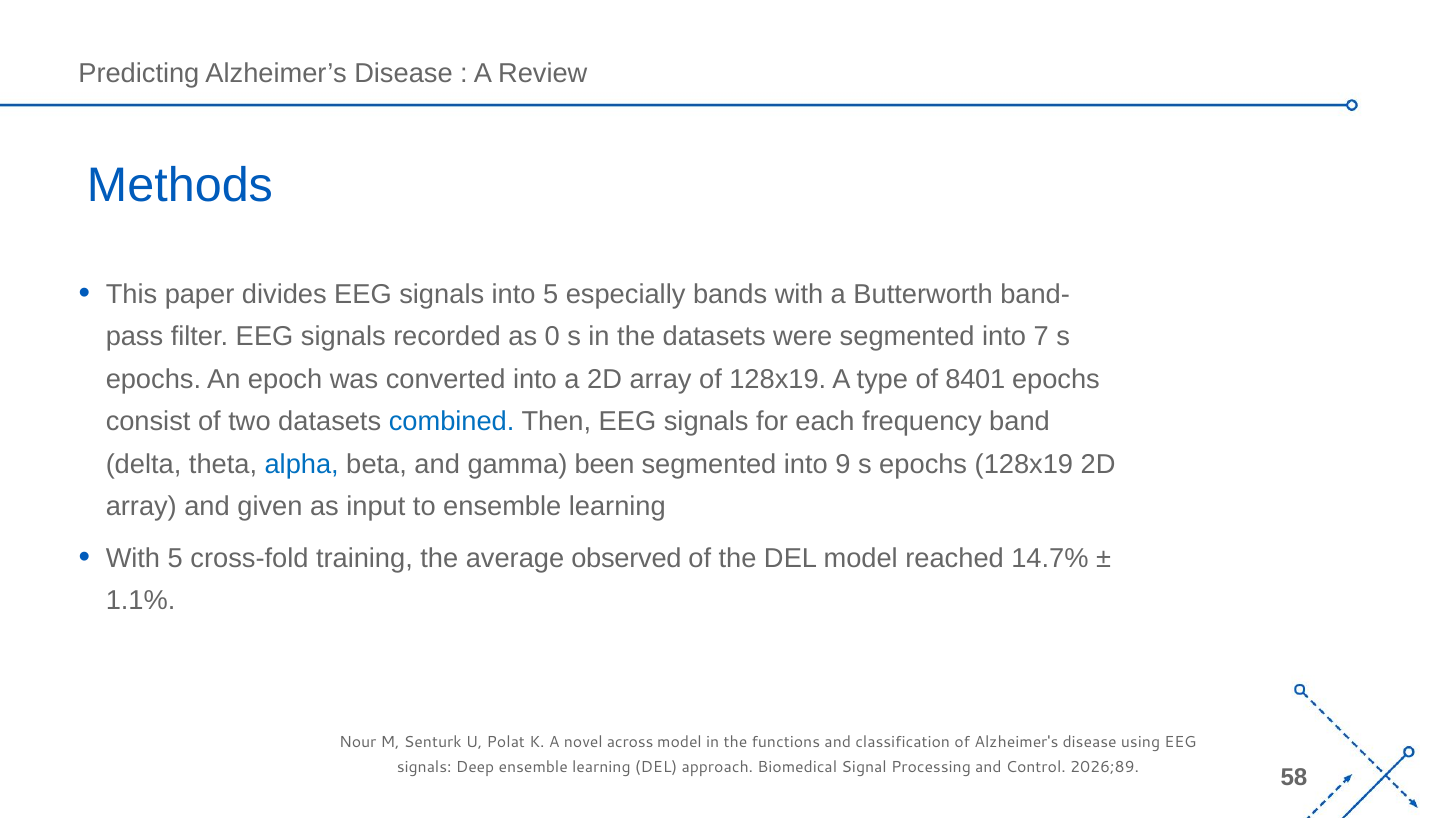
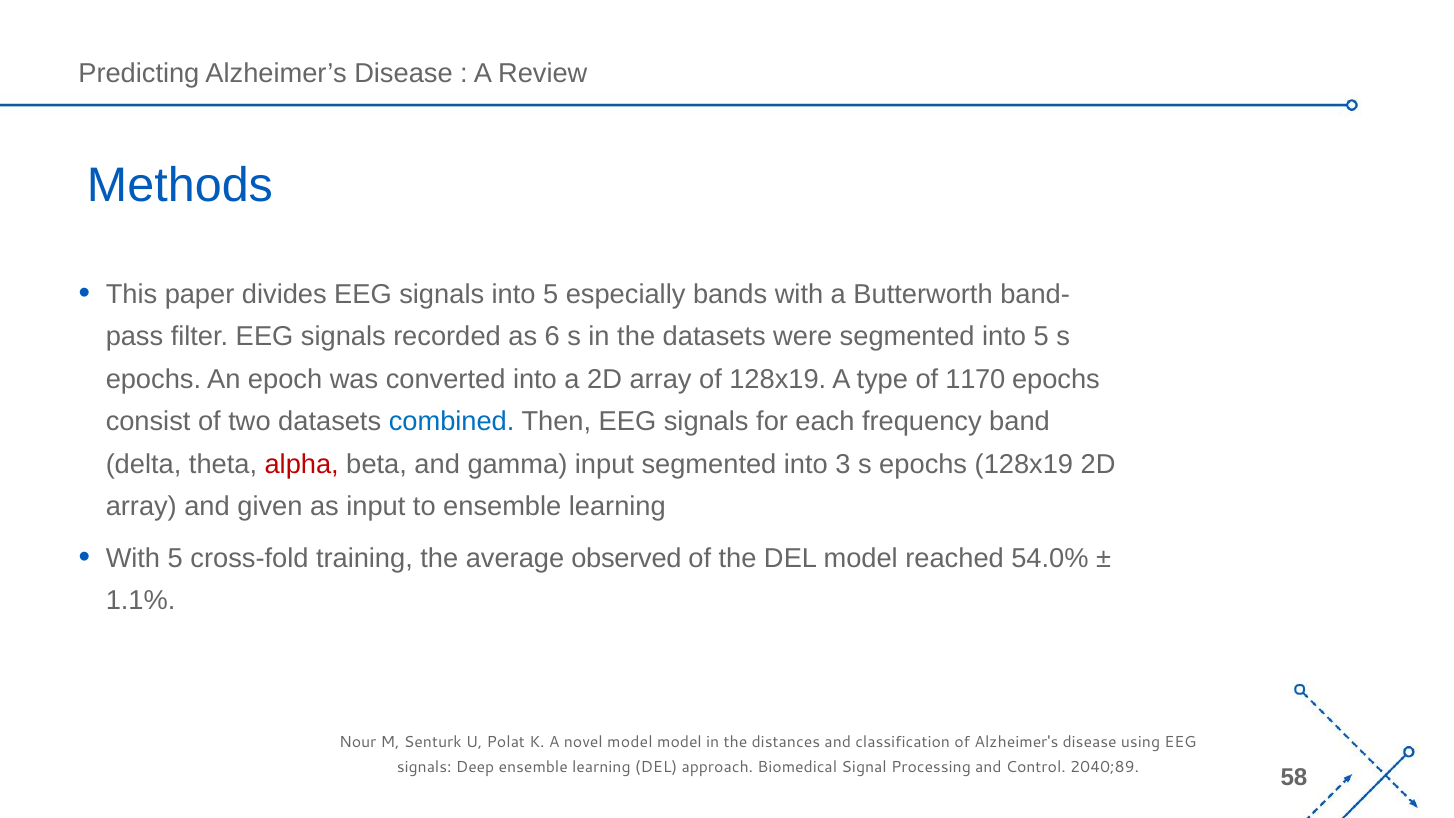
0: 0 -> 6 (552, 337)
segmented into 7: 7 -> 5 (1041, 337)
8401: 8401 -> 1170 (975, 379)
alpha colour: blue -> red (302, 464)
gamma been: been -> input (604, 464)
9: 9 -> 3 (843, 464)
14.7%: 14.7% -> 54.0% (1050, 558)
novel across: across -> model (630, 742)
functions: functions -> distances (786, 742)
2026;89: 2026;89 -> 2040;89 (1105, 767)
